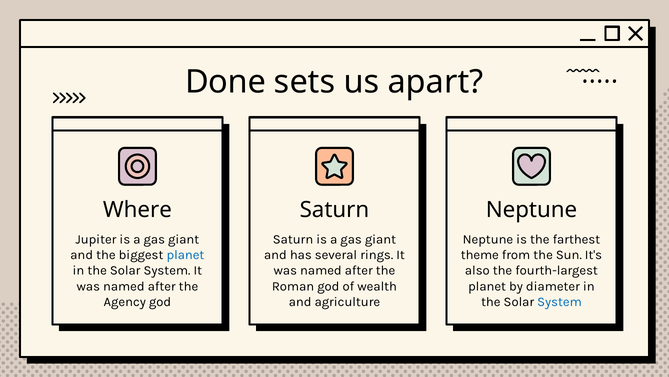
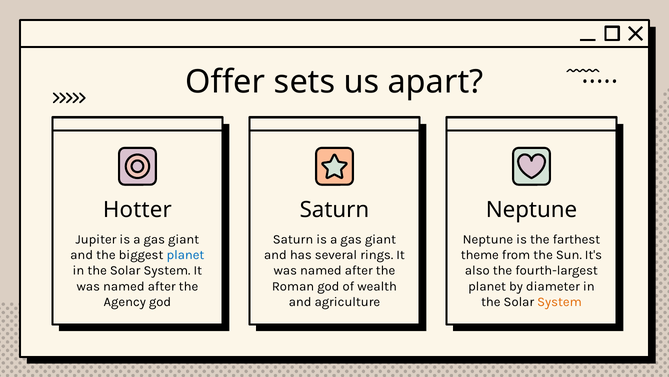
Done: Done -> Offer (225, 82)
Where: Where -> Hotter (137, 210)
System colour: blue -> orange (560, 301)
